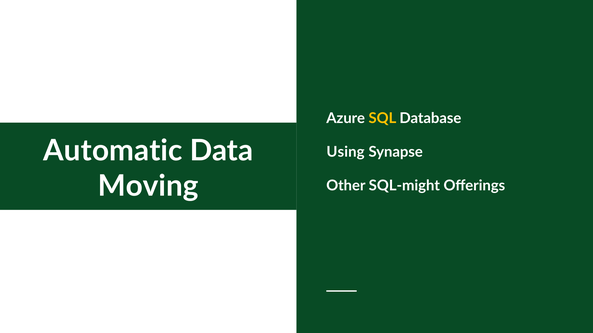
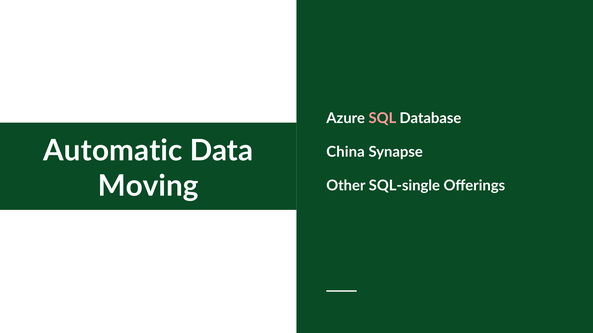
SQL colour: yellow -> pink (382, 119)
Using: Using -> China (346, 152)
SQL-might: SQL-might -> SQL-single (404, 186)
